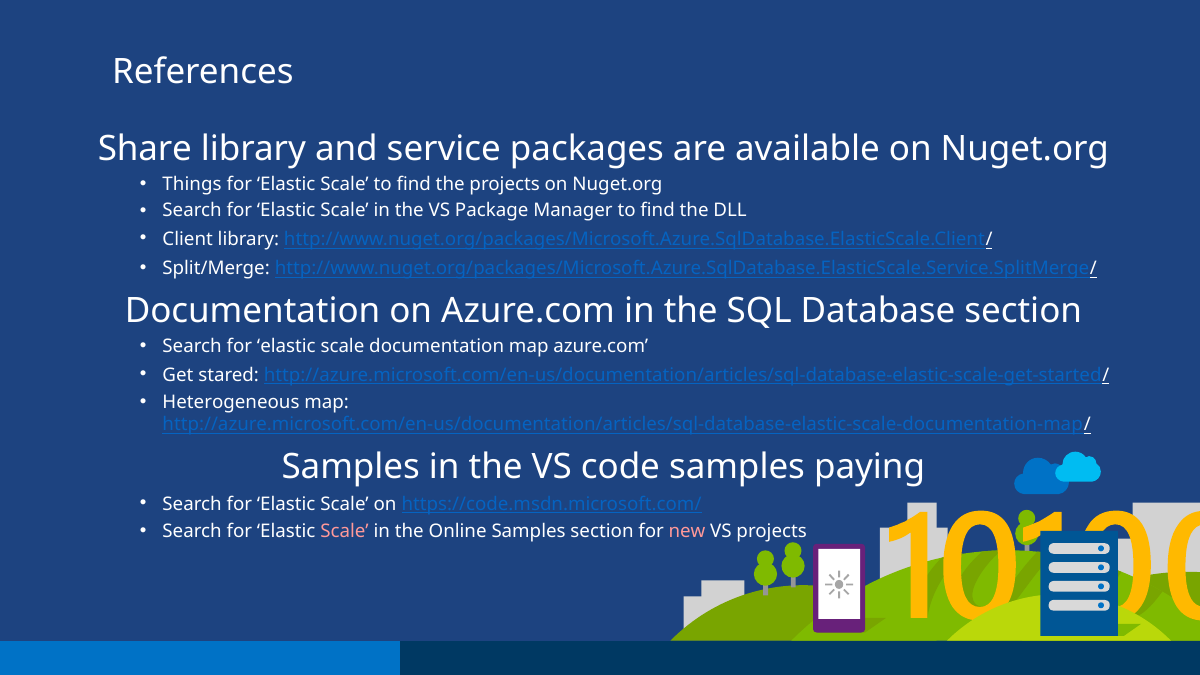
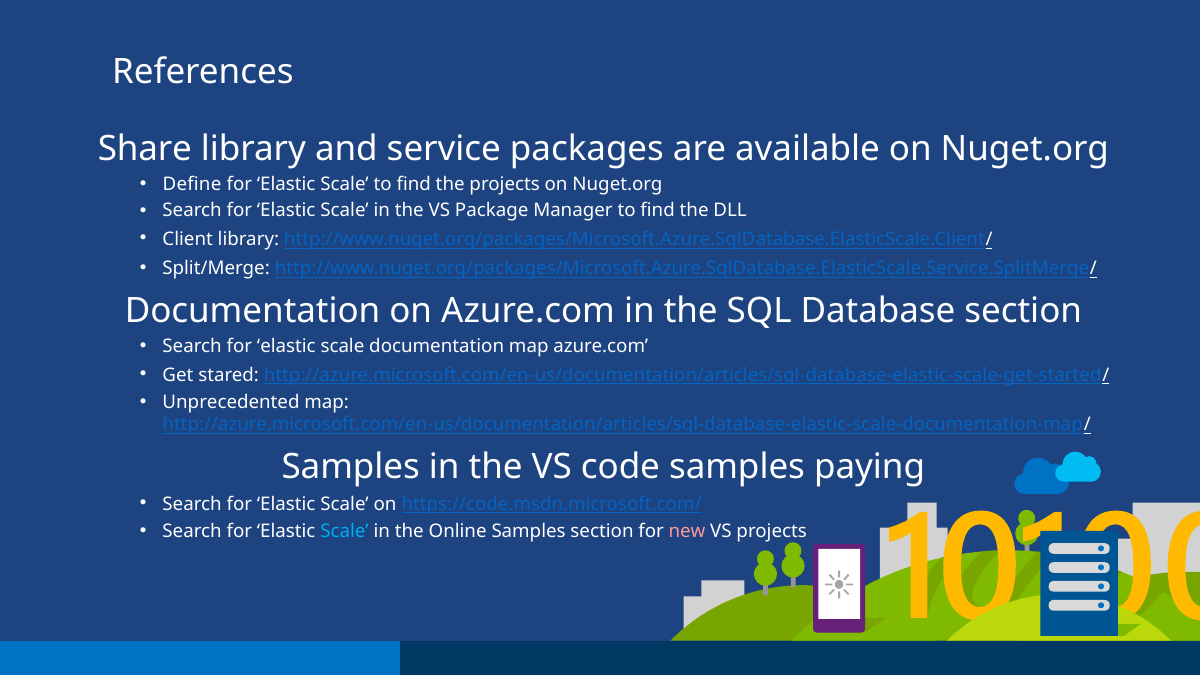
Things: Things -> Define (192, 184)
Heterogeneous: Heterogeneous -> Unprecedented (231, 402)
Scale colour: pink -> light blue (345, 531)
